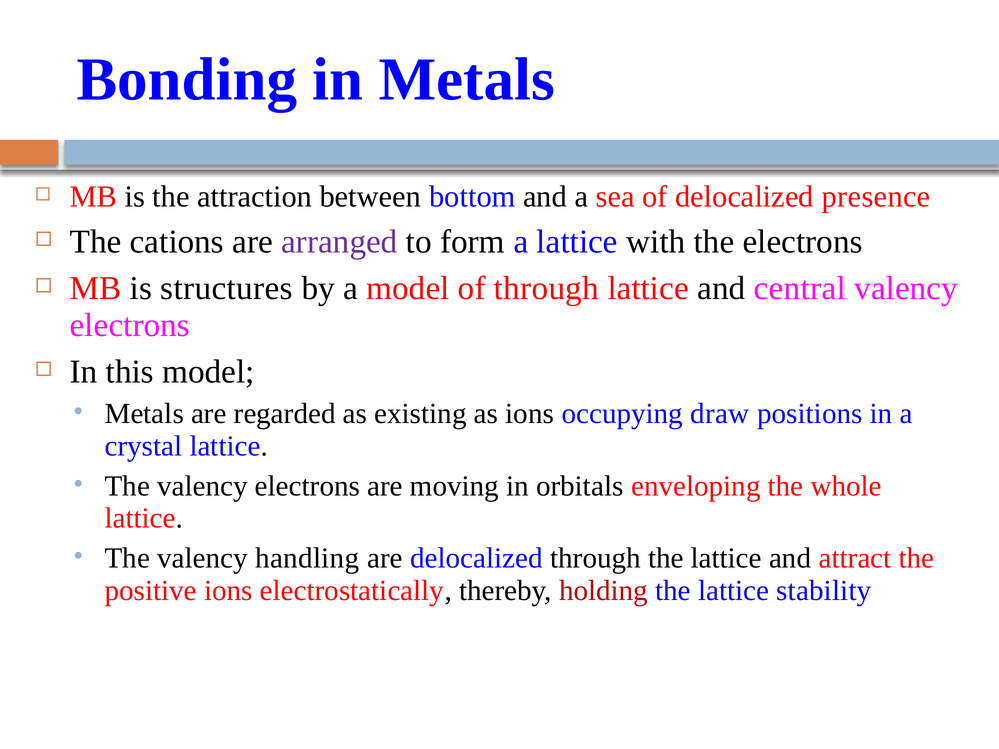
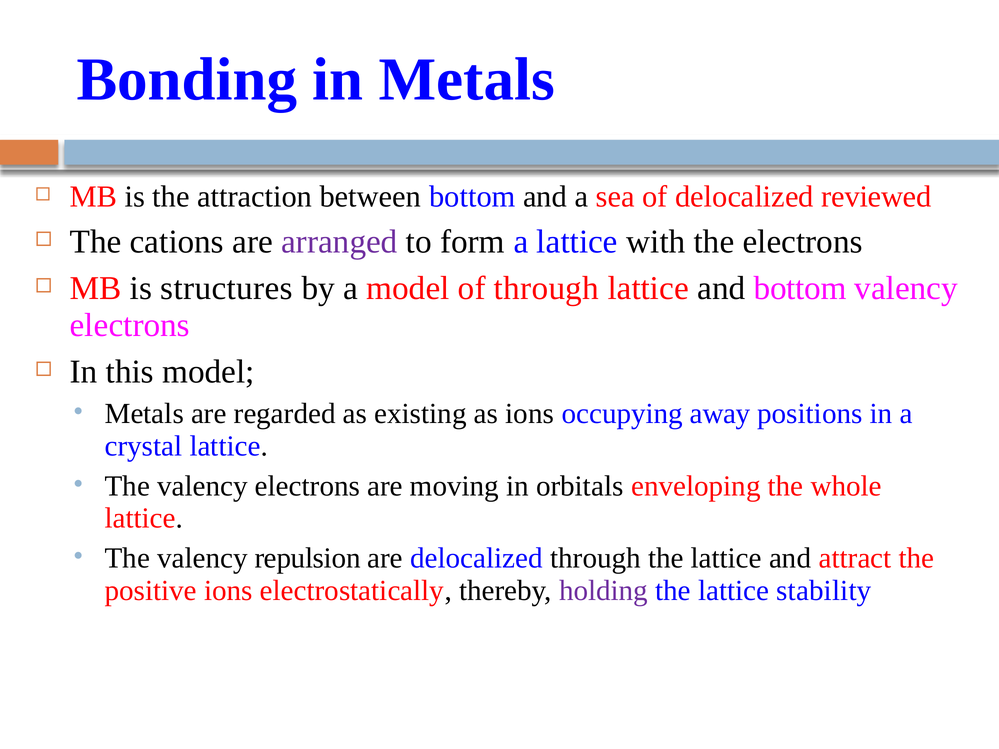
presence: presence -> reviewed (876, 197)
and central: central -> bottom (800, 288)
draw: draw -> away (720, 414)
handling: handling -> repulsion (308, 558)
holding colour: red -> purple (604, 591)
